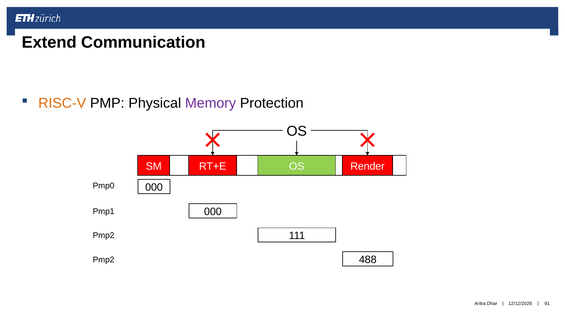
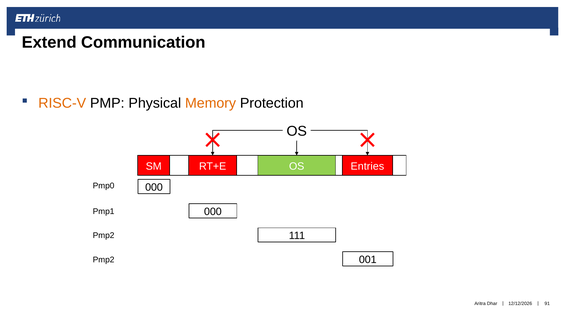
Memory colour: purple -> orange (211, 103)
Render: Render -> Entries (367, 166)
488: 488 -> 001 (368, 260)
